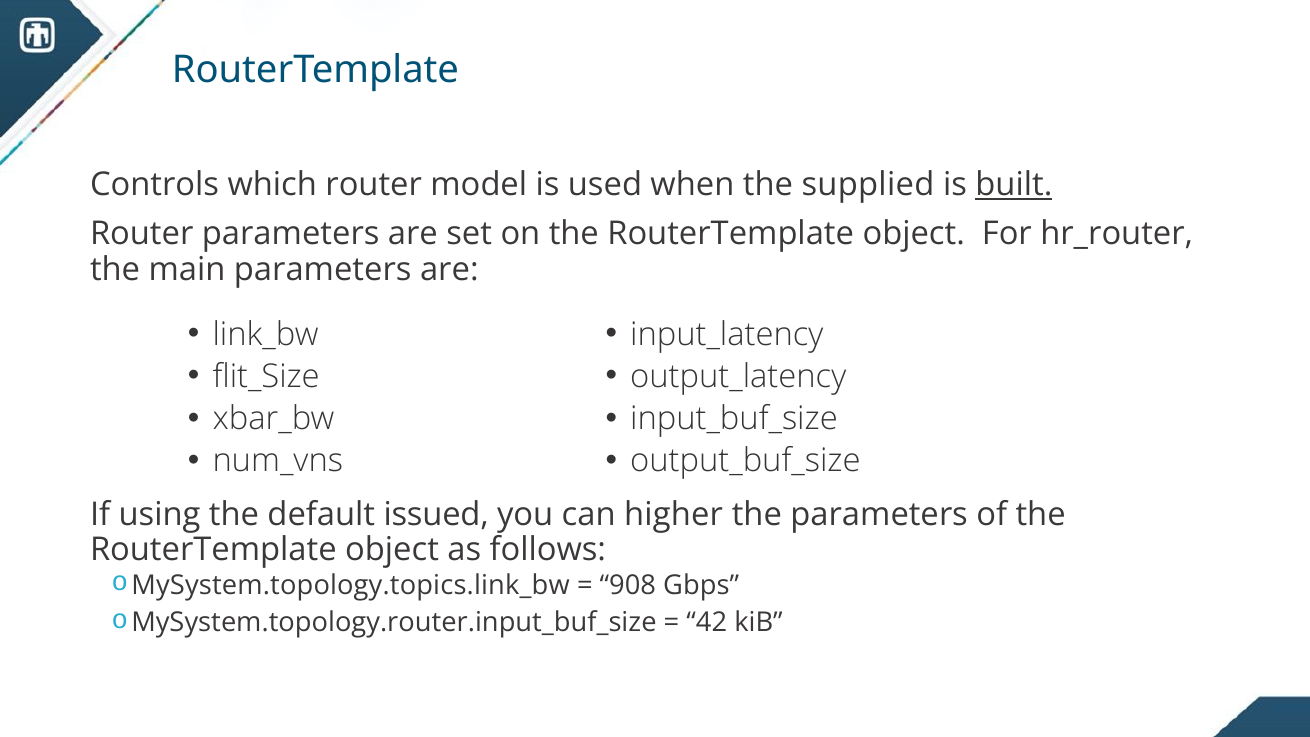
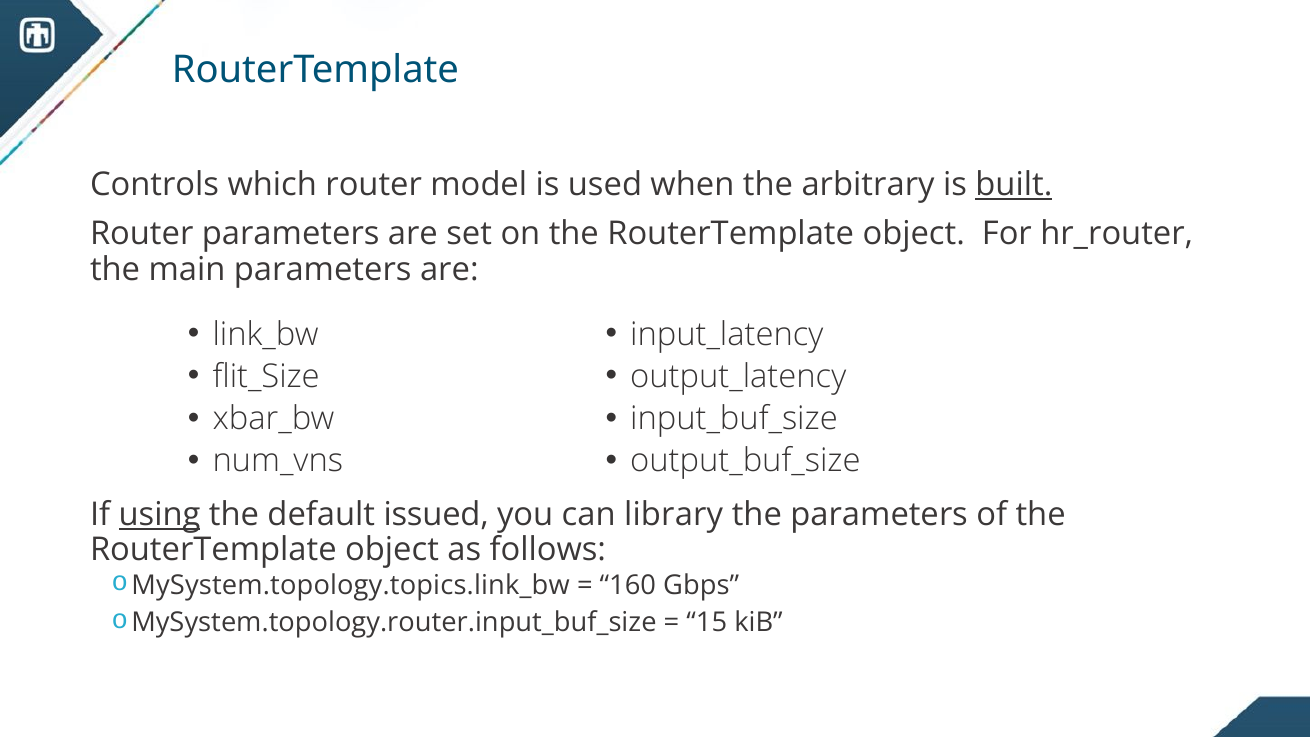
supplied: supplied -> arbitrary (868, 185)
using underline: none -> present (160, 514)
higher: higher -> library (674, 514)
908: 908 -> 160 (628, 585)
42: 42 -> 15 (707, 623)
